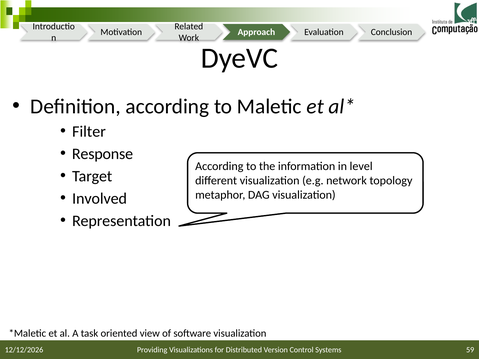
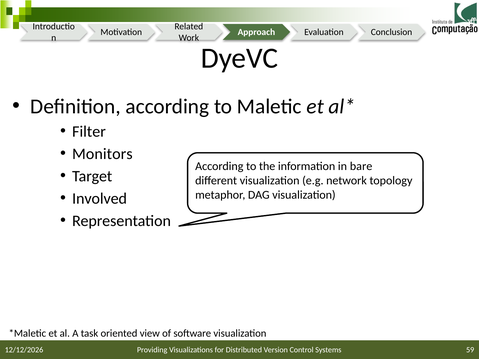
Response: Response -> Monitors (102, 154)
level: level -> bare (361, 166)
